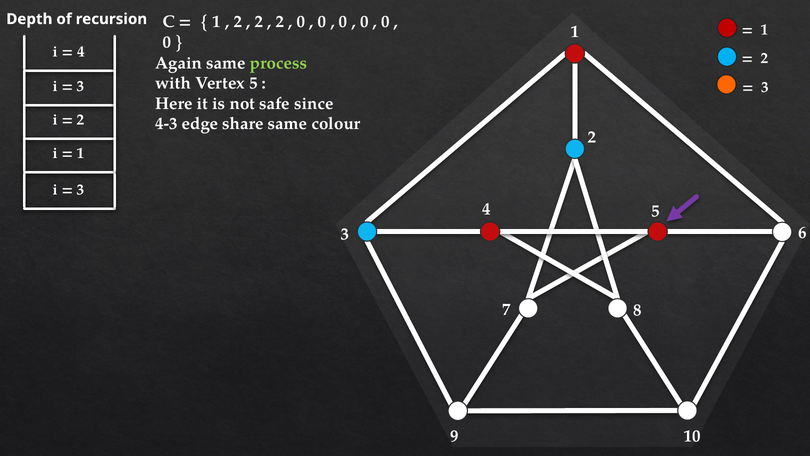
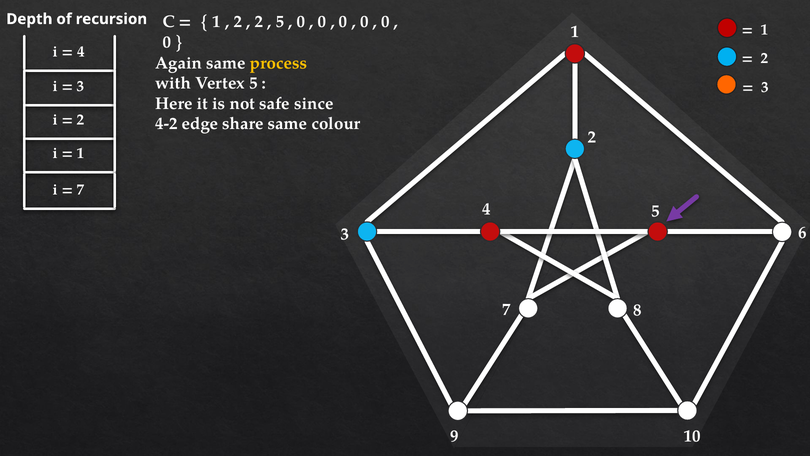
2: 2 -> 5 (280, 22)
process colour: light green -> yellow (279, 63)
4-3: 4-3 -> 4-2 (166, 124)
3: 3 -> 7 (81, 189)
